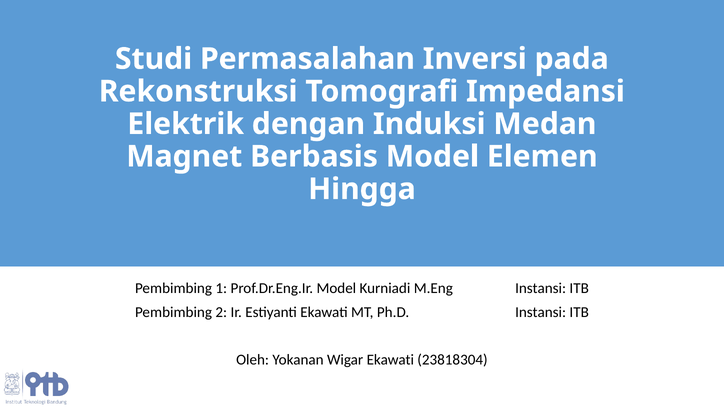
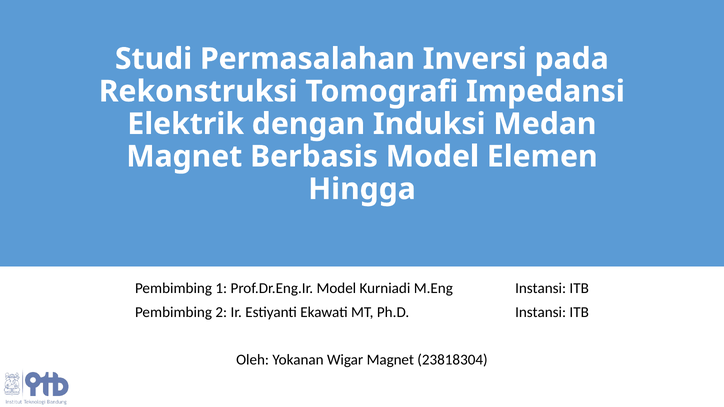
Wigar Ekawati: Ekawati -> Magnet (390, 360)
